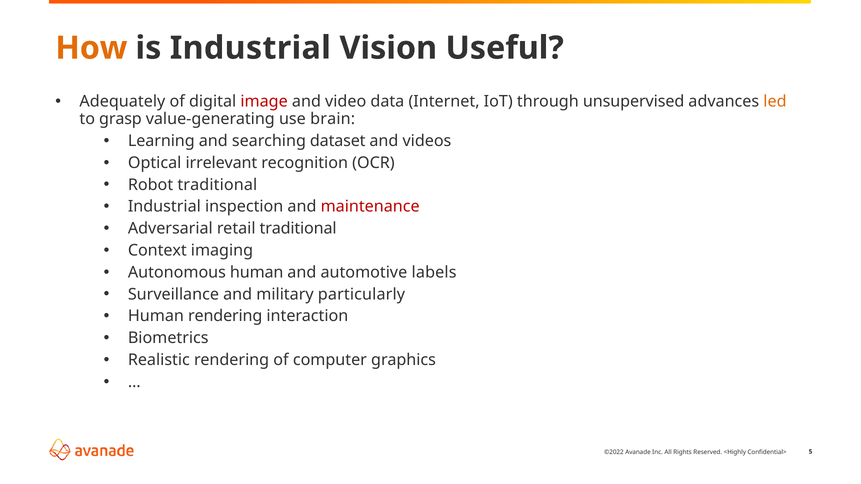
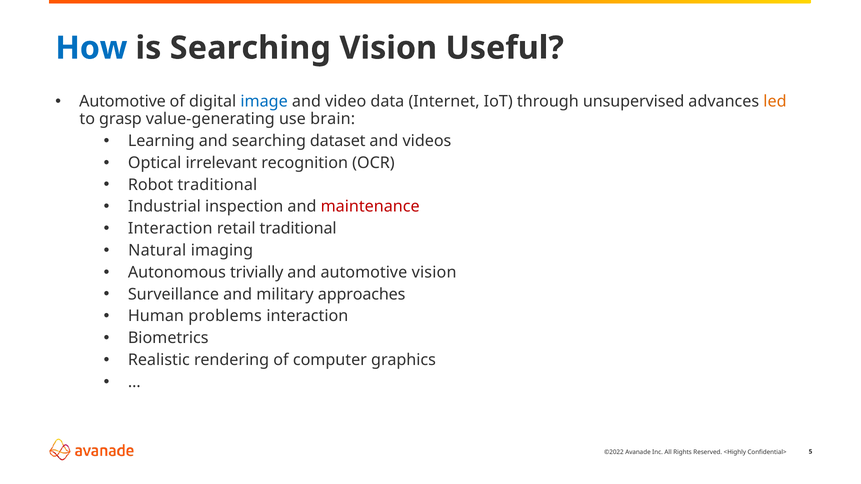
How colour: orange -> blue (91, 48)
is Industrial: Industrial -> Searching (250, 48)
Adequately: Adequately -> Automotive (123, 102)
image colour: red -> blue (264, 102)
Adversarial: Adversarial -> Interaction (170, 229)
Context: Context -> Natural (157, 251)
Autonomous human: human -> trivially (257, 272)
automotive labels: labels -> vision (434, 272)
particularly: particularly -> approaches (362, 294)
Human rendering: rendering -> problems (225, 316)
